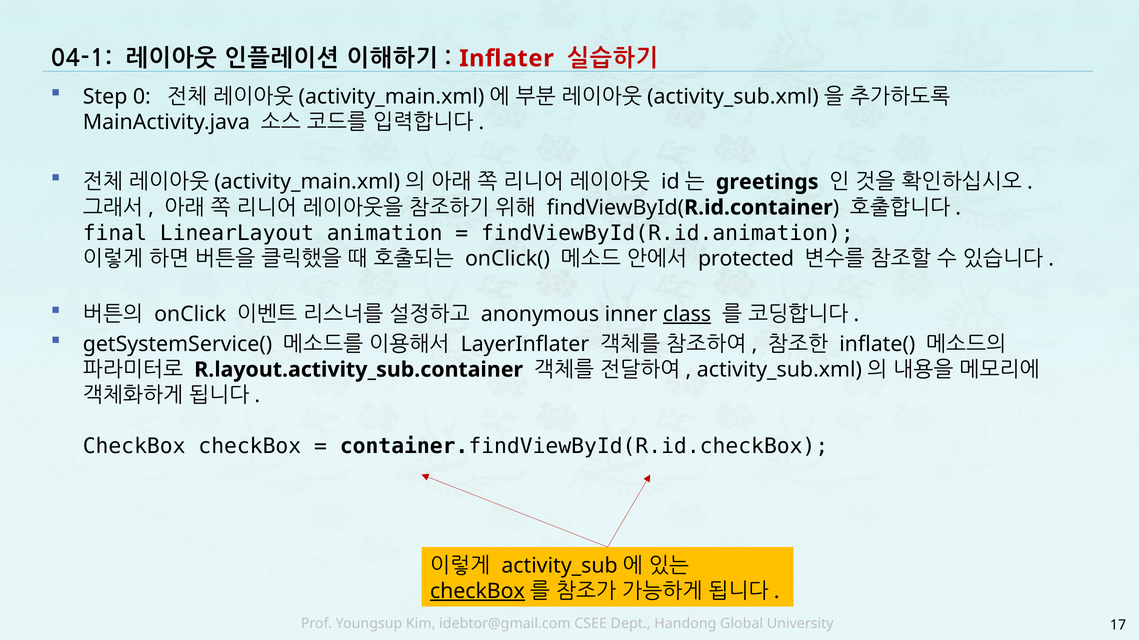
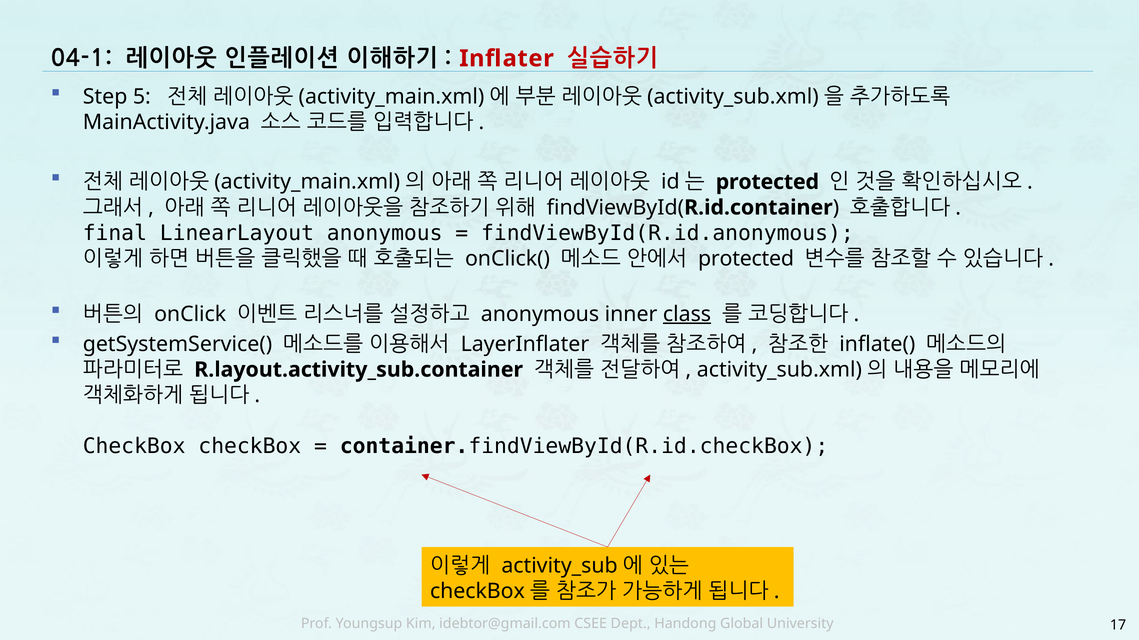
0: 0 -> 5 (142, 97)
greetings: greetings -> protected (767, 182)
LinearLayout animation: animation -> anonymous (385, 233)
findViewById(R.id.animation: findViewById(R.id.animation -> findViewById(R.id.anonymous (667, 233)
checkBox underline: present -> none (477, 592)
